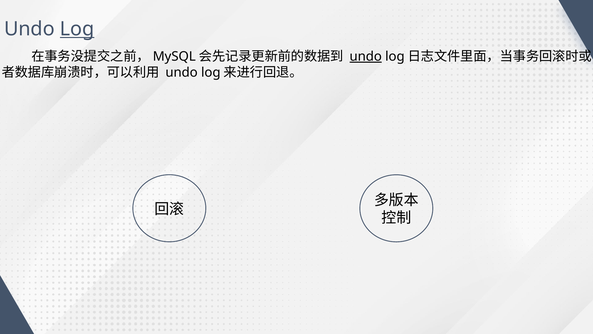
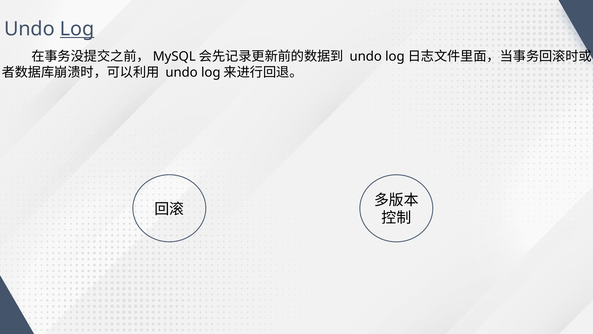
undo underline: present -> none (366, 56)
